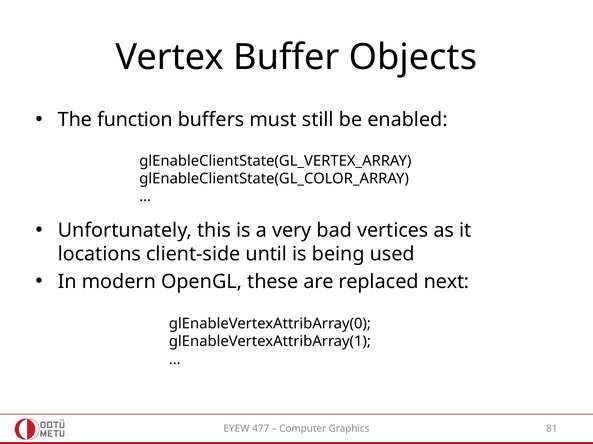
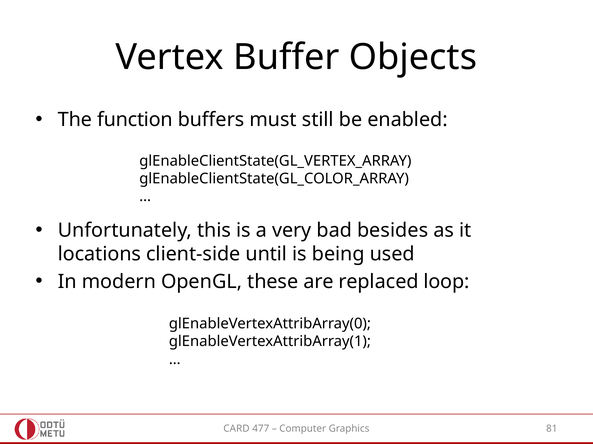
vertices: vertices -> besides (393, 231)
next: next -> loop (446, 282)
EYEW: EYEW -> CARD (236, 429)
